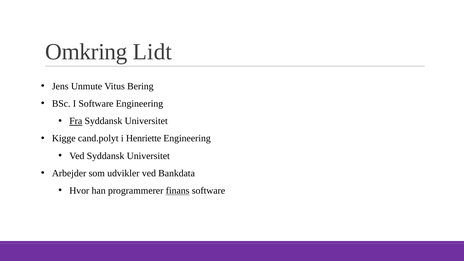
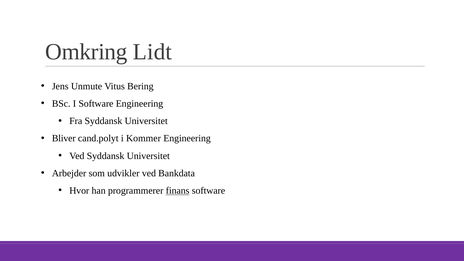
Fra underline: present -> none (76, 121)
Kigge: Kigge -> Bliver (64, 138)
Henriette: Henriette -> Kommer (144, 138)
